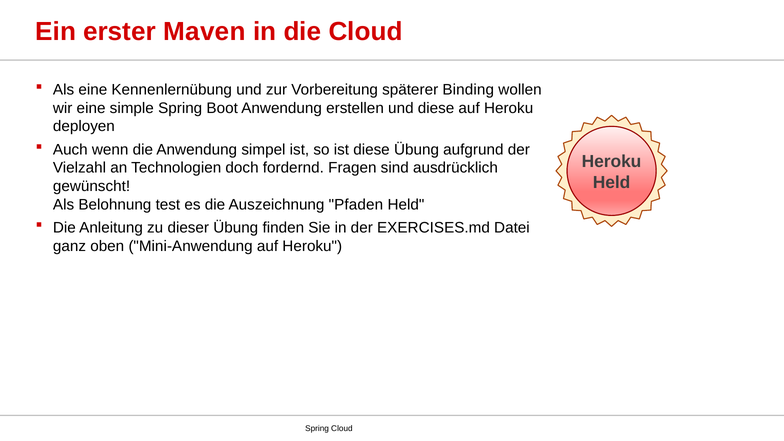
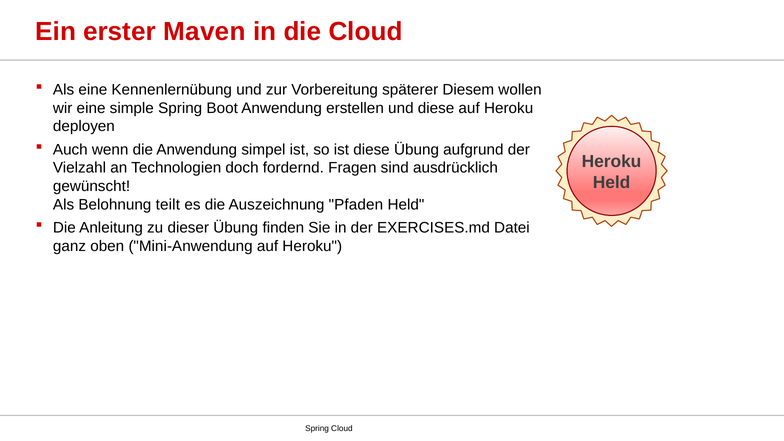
Binding: Binding -> Diesem (468, 90)
test: test -> teilt (168, 205)
